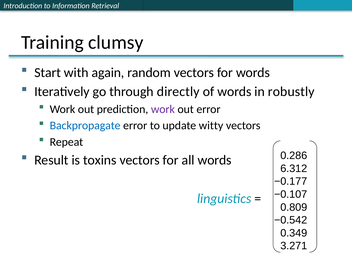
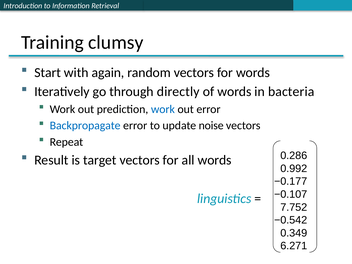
robustly: robustly -> bacteria (291, 92)
work colour: purple -> blue (163, 109)
witty: witty -> noise (211, 126)
toxins: toxins -> target (100, 160)
6.312: 6.312 -> 0.992 (294, 169)
0.809: 0.809 -> 7.752 (294, 207)
3.271: 3.271 -> 6.271 (294, 246)
